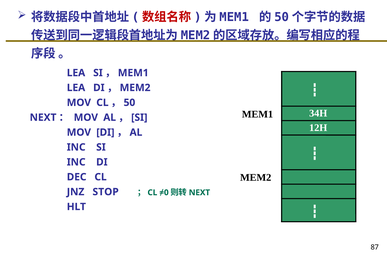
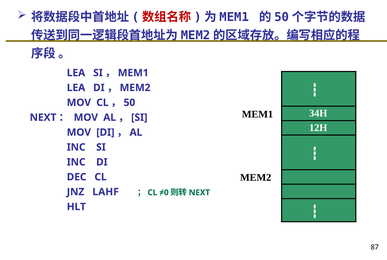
STOP: STOP -> LAHF (106, 192)
